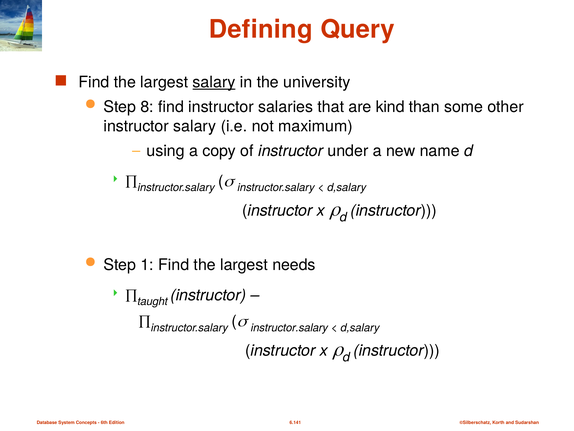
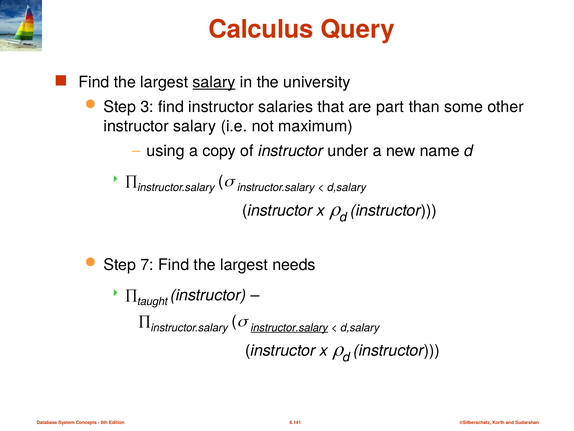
Defining: Defining -> Calculus (261, 29)
8: 8 -> 3 (147, 107)
kind: kind -> part (390, 107)
1: 1 -> 7 (147, 265)
instructor.salary underline: none -> present (289, 327)
